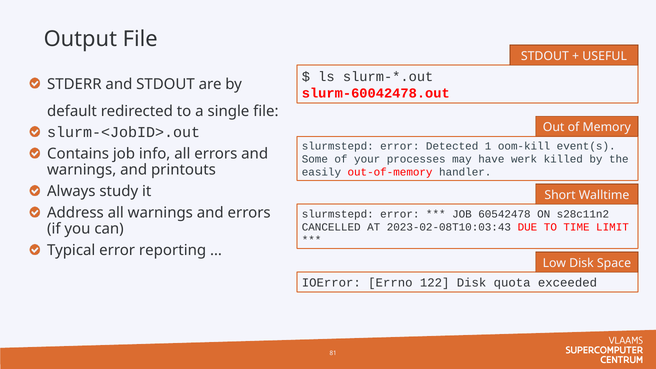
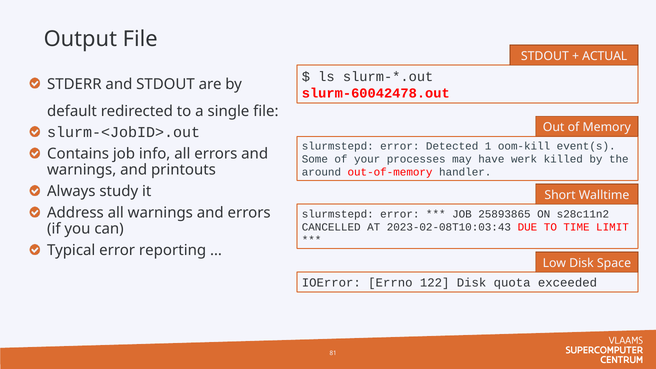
USEFUL: USEFUL -> ACTUAL (605, 56)
easily: easily -> around (321, 172)
60542478: 60542478 -> 25893865 (504, 214)
